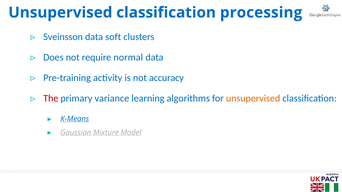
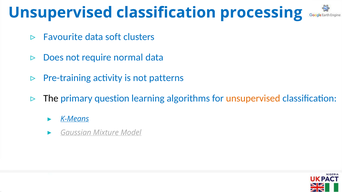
Sveinsson: Sveinsson -> Favourite (63, 37)
accuracy: accuracy -> patterns (166, 78)
The colour: red -> black (51, 99)
variance: variance -> question (112, 99)
